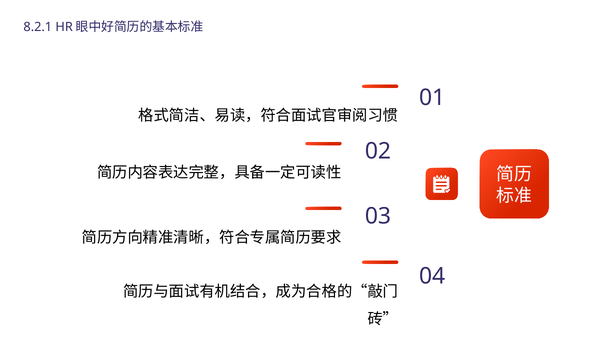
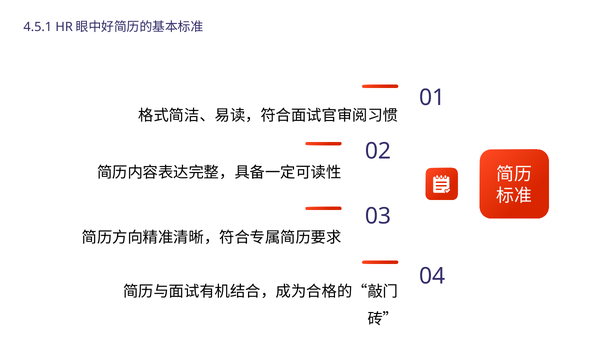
8.2.1: 8.2.1 -> 4.5.1 (38, 27)
